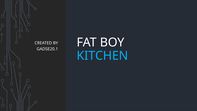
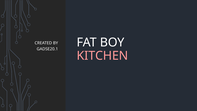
KITCHEN colour: light blue -> pink (102, 56)
